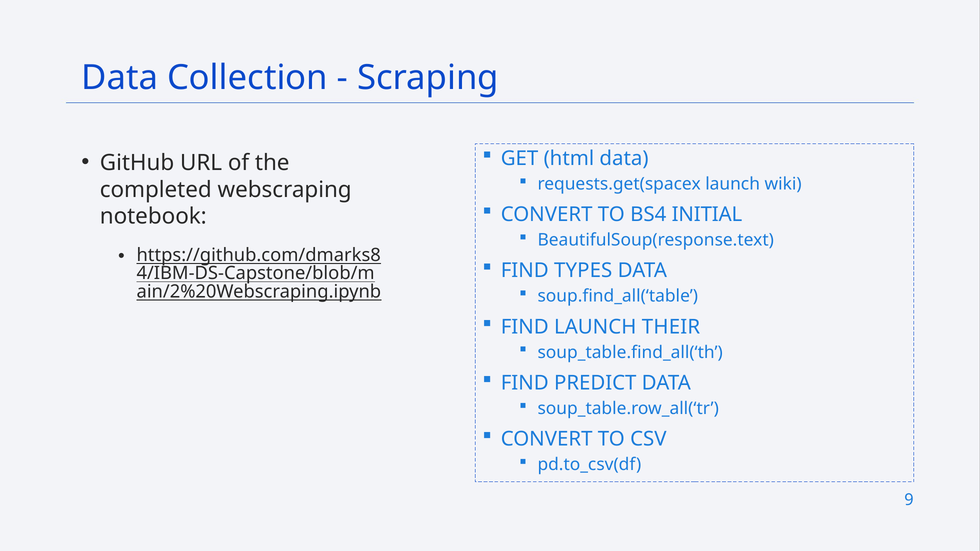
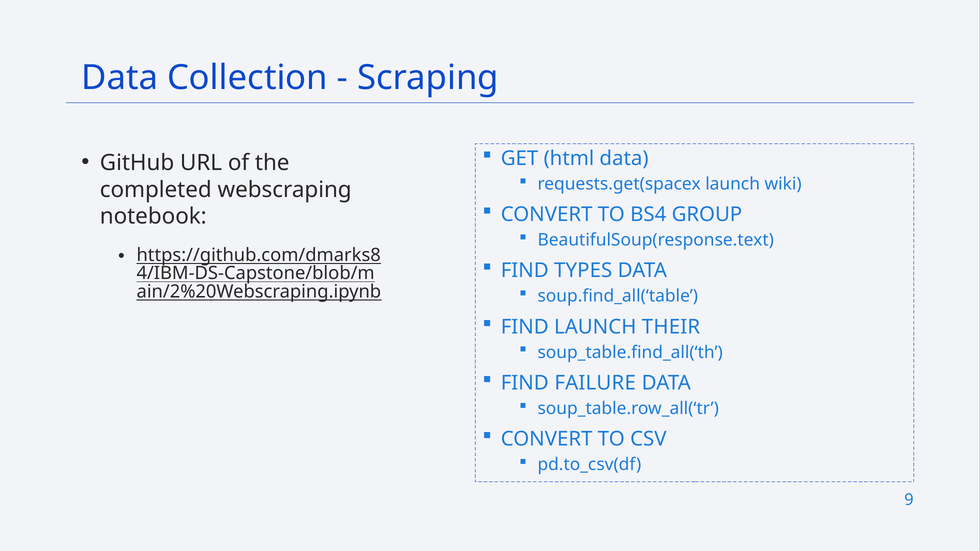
INITIAL: INITIAL -> GROUP (707, 215)
PREDICT: PREDICT -> FAILURE (595, 383)
